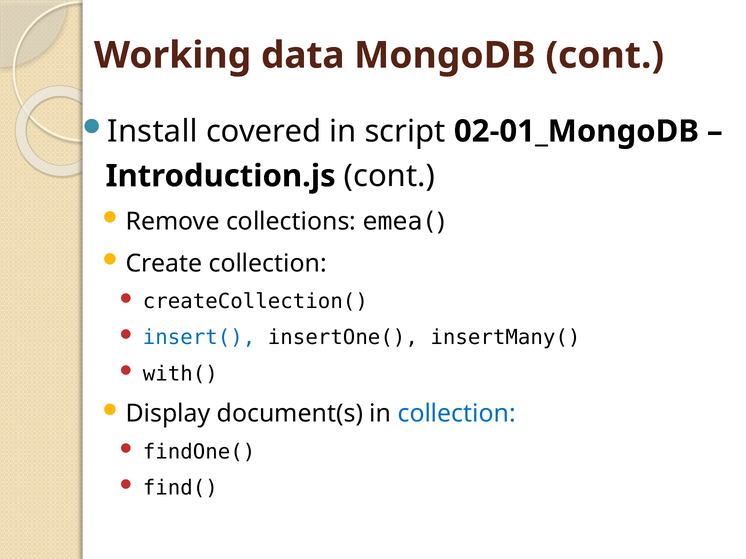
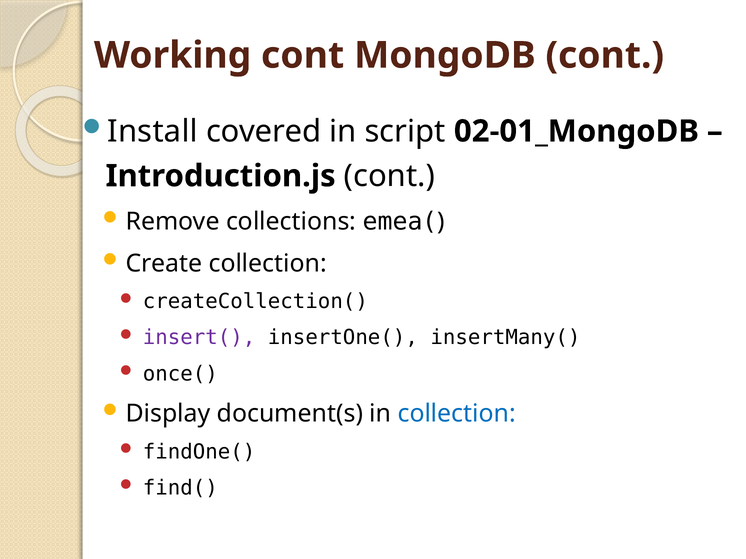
Working data: data -> cont (303, 55)
insert( colour: blue -> purple (199, 338)
with(: with( -> once( (180, 374)
